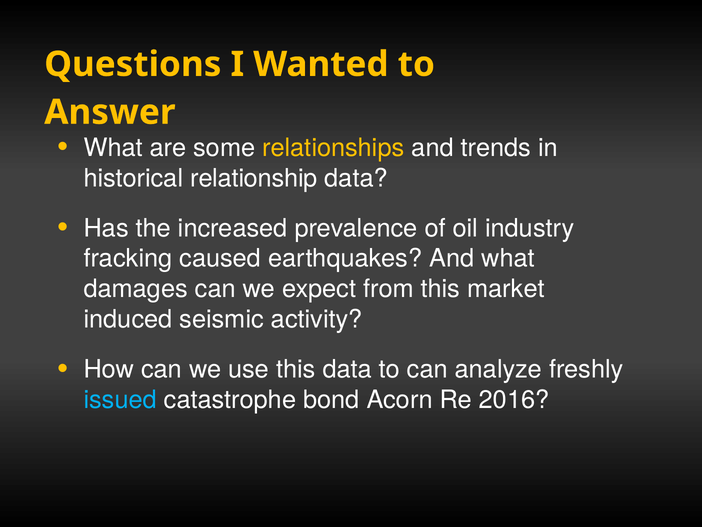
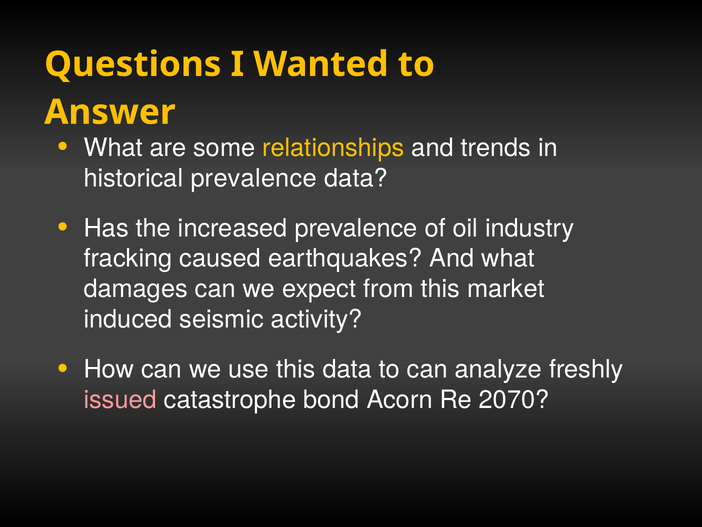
historical relationship: relationship -> prevalence (254, 178)
issued colour: light blue -> pink (120, 399)
2016: 2016 -> 2070 (514, 399)
